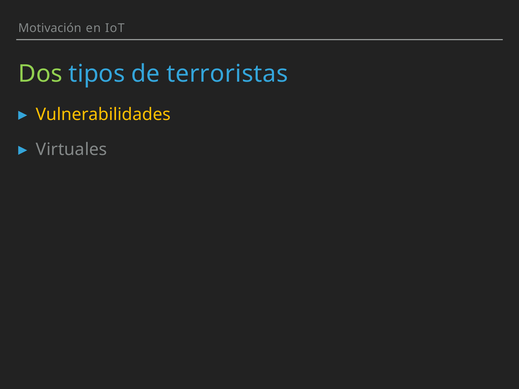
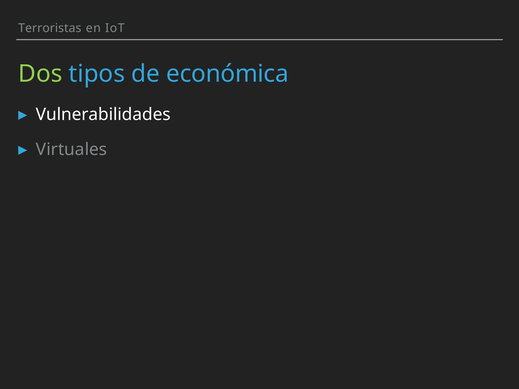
Motivación: Motivación -> Terroristas (50, 28)
terroristas: terroristas -> económica (228, 74)
Vulnerabilidades colour: yellow -> white (103, 115)
